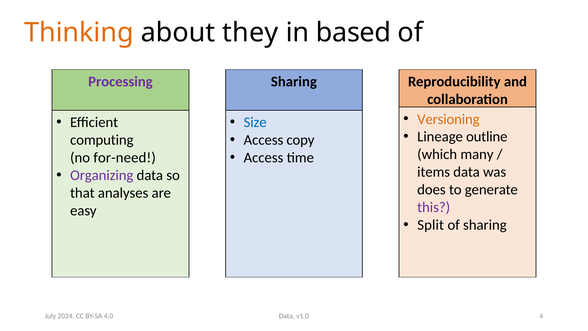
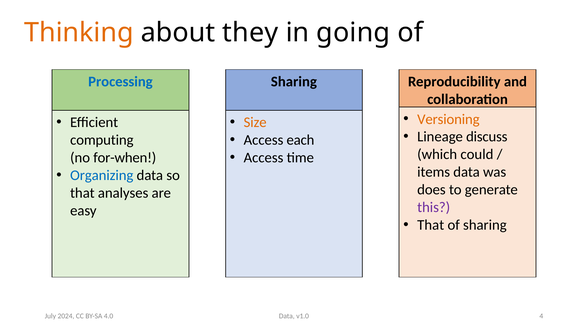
based: based -> going (353, 33)
Processing colour: purple -> blue (120, 81)
Size colour: blue -> orange (255, 122)
outline: outline -> discuss (487, 137)
copy: copy -> each (300, 140)
many: many -> could (477, 154)
for-need: for-need -> for-when (125, 158)
Organizing colour: purple -> blue (102, 175)
Split: Split -> That (431, 225)
